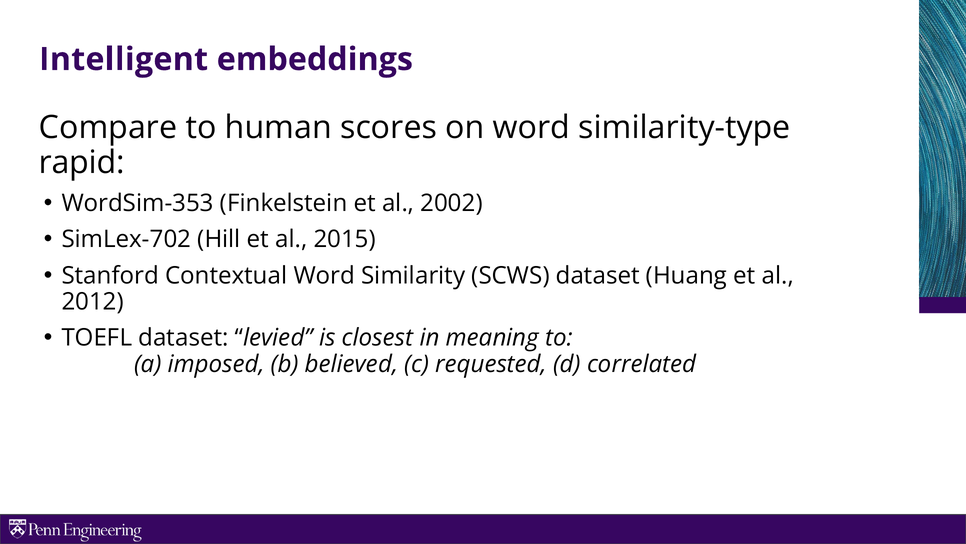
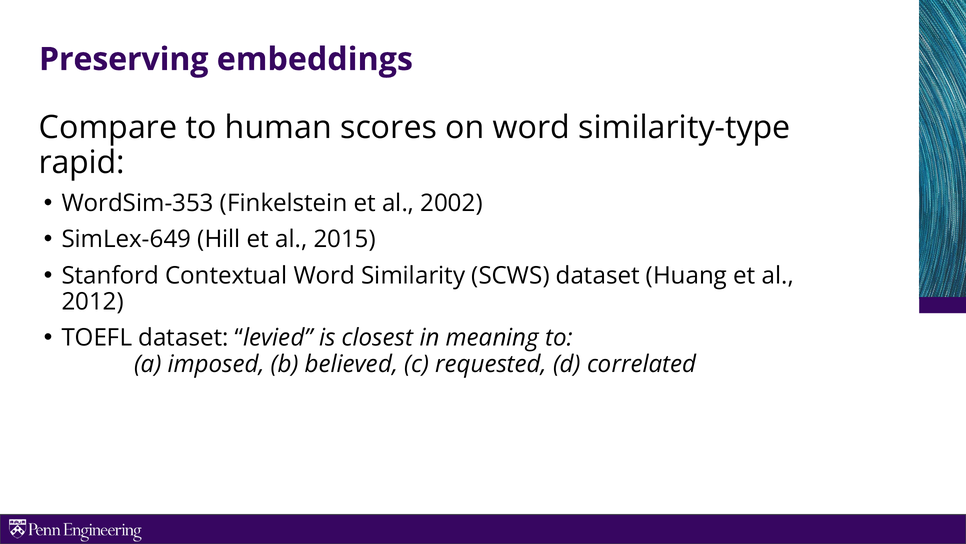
Intelligent: Intelligent -> Preserving (124, 59)
SimLex-702: SimLex-702 -> SimLex-649 (126, 239)
